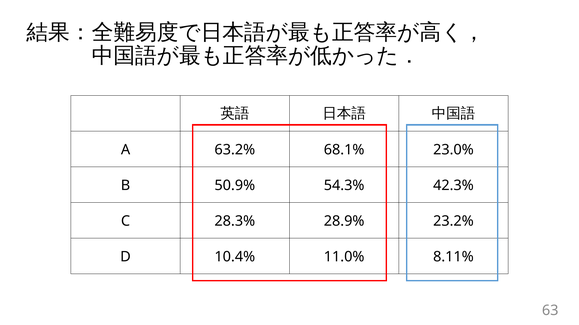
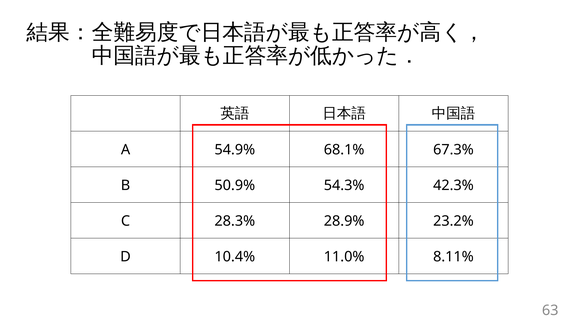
63.2%: 63.2% -> 54.9% (235, 150)
23.0%: 23.0% -> 67.3% (453, 150)
